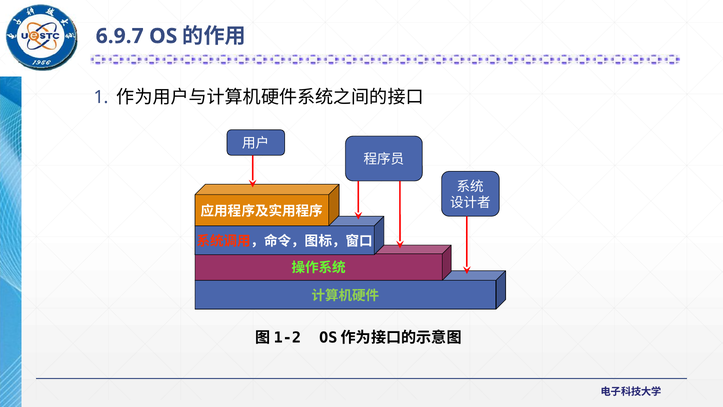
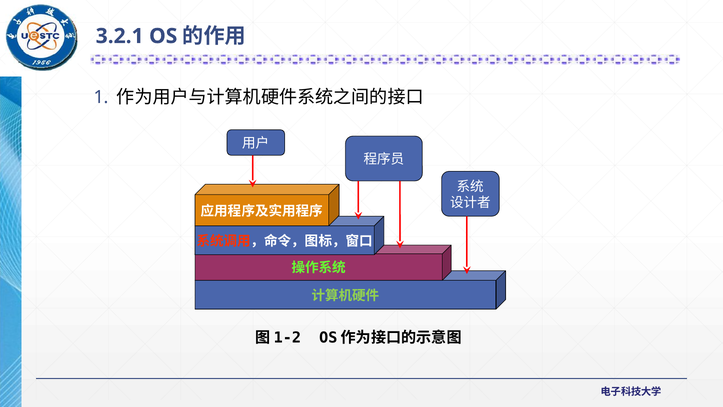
6.9.7: 6.9.7 -> 3.2.1 (120, 36)
